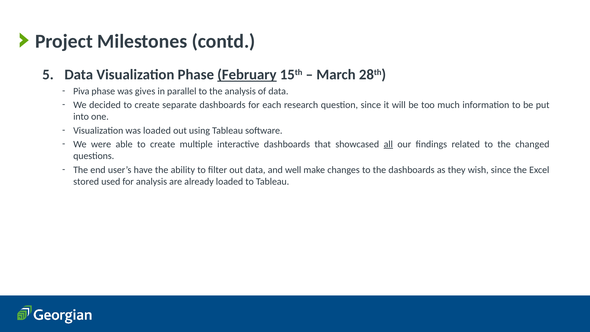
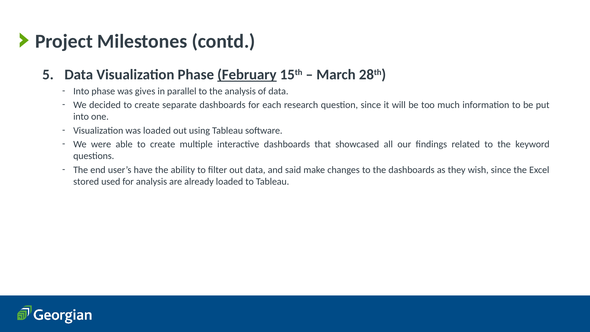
Piva: Piva -> Into (81, 91)
all underline: present -> none (388, 144)
changed: changed -> keyword (532, 144)
well: well -> said (293, 170)
